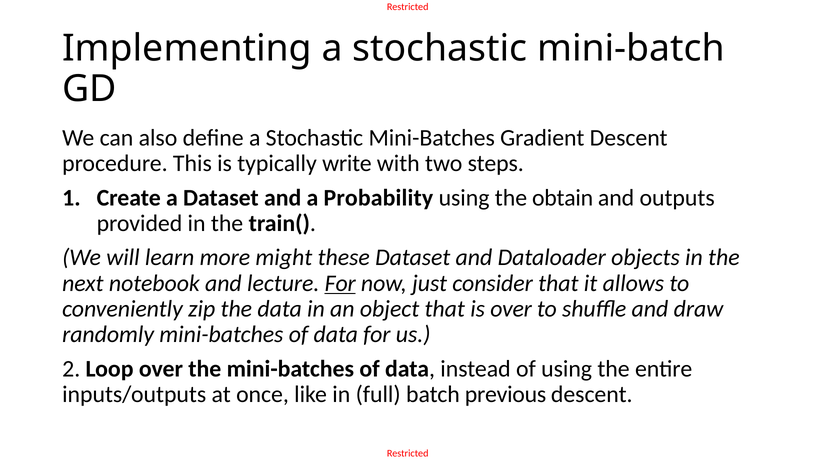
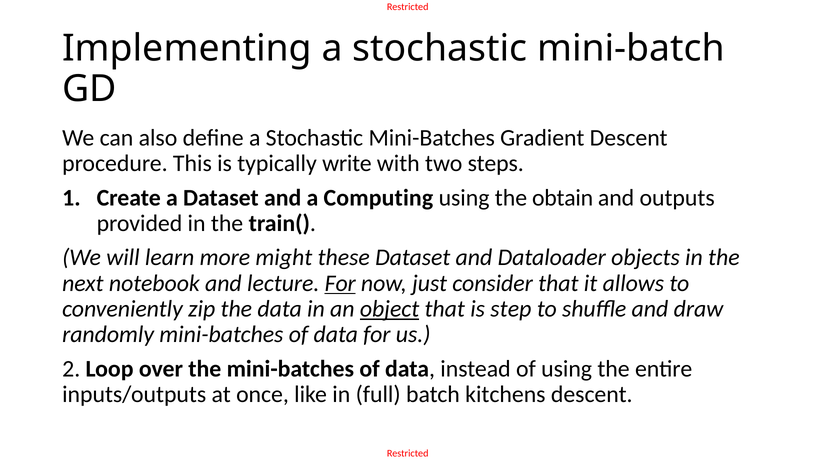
Probability: Probability -> Computing (378, 198)
object underline: none -> present (390, 309)
is over: over -> step (511, 309)
previous: previous -> kitchens (505, 394)
